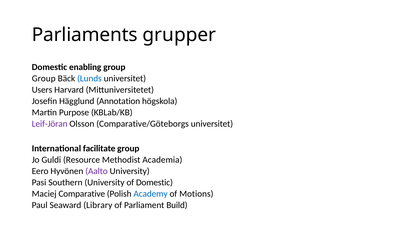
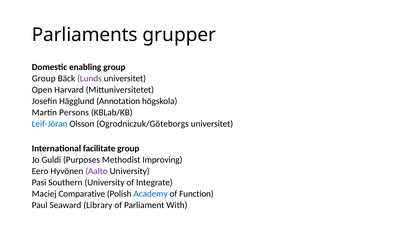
Lunds colour: blue -> purple (89, 79)
Users: Users -> Open (42, 90)
Purpose: Purpose -> Persons (74, 113)
Leif-Jöran colour: purple -> blue (50, 124)
Comparative/Göteborgs: Comparative/Göteborgs -> Ogrodniczuk/Göteborgs (143, 124)
Resource: Resource -> Purposes (82, 160)
Academia: Academia -> Improving (162, 160)
of Domestic: Domestic -> Integrate (154, 183)
Motions: Motions -> Function (196, 194)
Build: Build -> With (177, 205)
